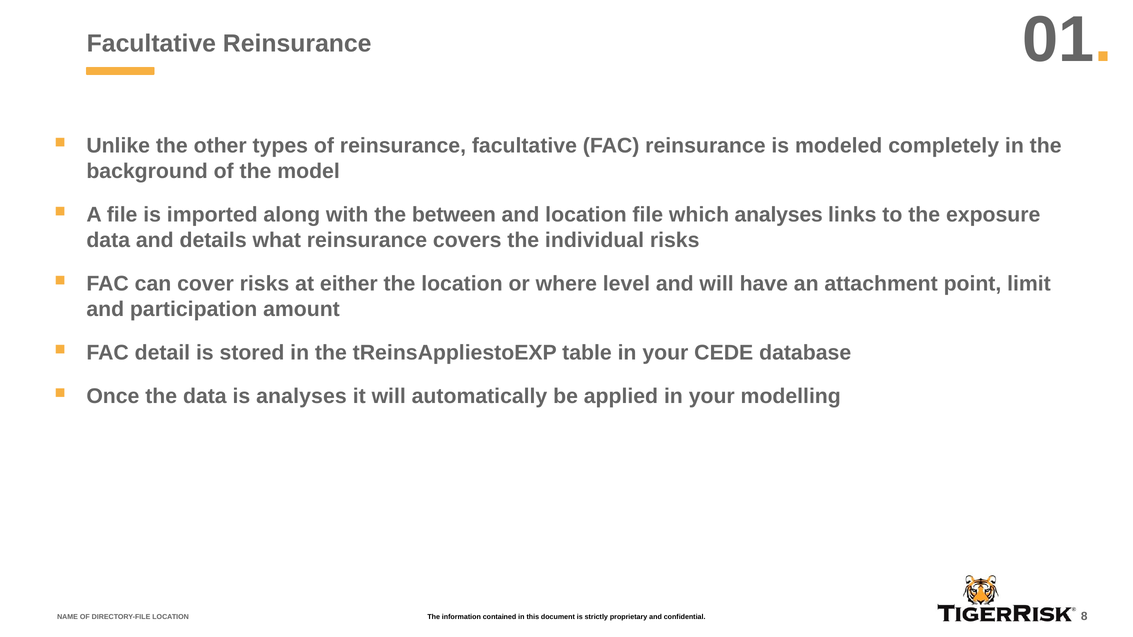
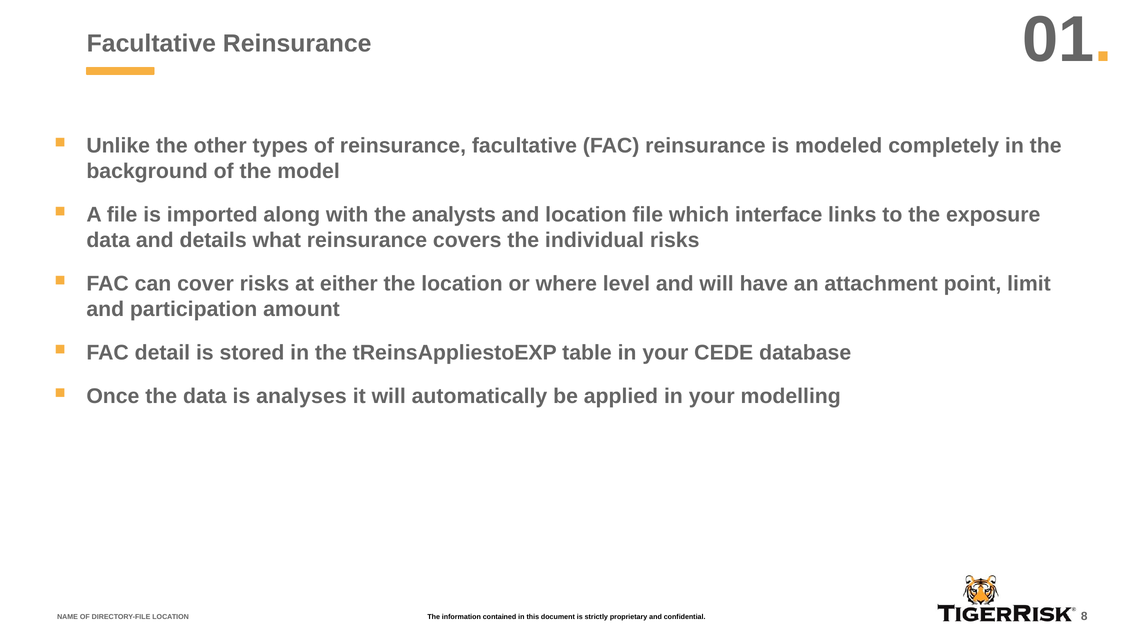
between: between -> analysts (454, 215)
which analyses: analyses -> interface (779, 215)
